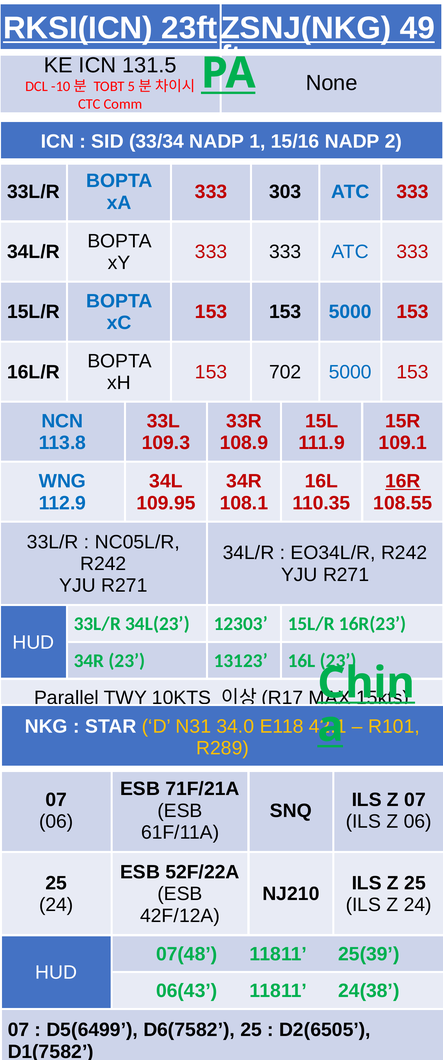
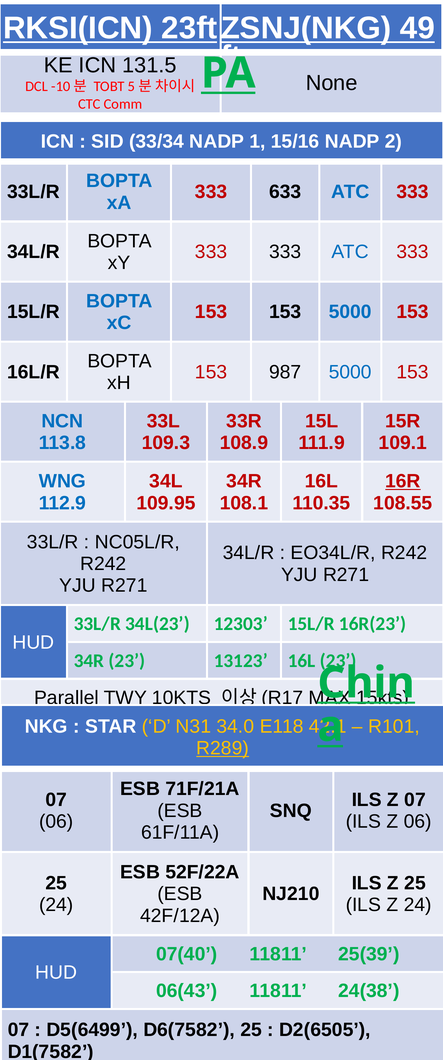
303: 303 -> 633 (285, 192)
702: 702 -> 987 (285, 372)
R289 underline: none -> present (223, 748)
07(48: 07(48 -> 07(40 (187, 954)
